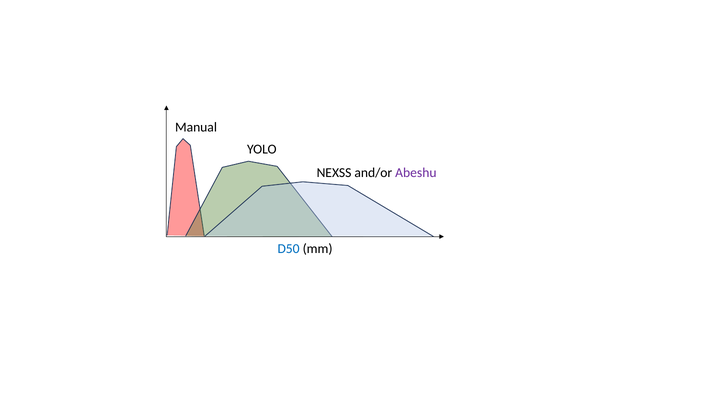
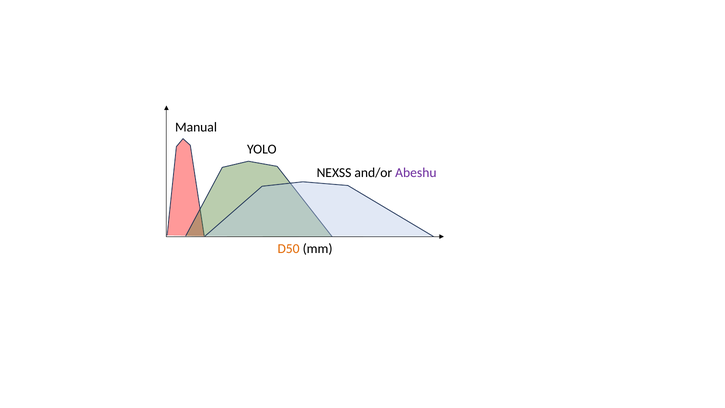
D50 colour: blue -> orange (289, 248)
